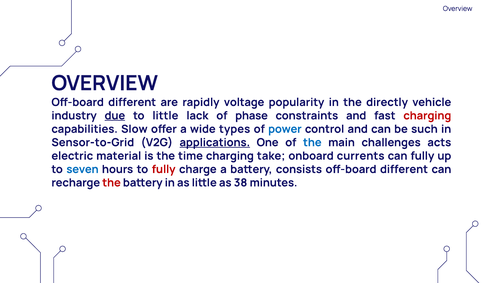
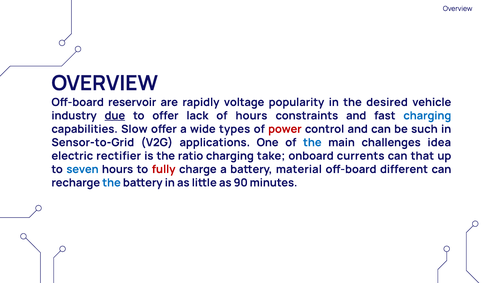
different: different -> reservoir (132, 102)
directly: directly -> desired (387, 102)
to little: little -> offer (165, 116)
of phase: phase -> hours (251, 116)
charging colour: red -> blue (427, 116)
power colour: blue -> red (285, 129)
applications underline: present -> none (215, 142)
acts: acts -> idea (439, 142)
material: material -> rectifier (119, 156)
time: time -> ratio (191, 156)
can fully: fully -> that (422, 156)
consists: consists -> material (299, 169)
the colour: red -> blue (112, 183)
38: 38 -> 90 (241, 183)
